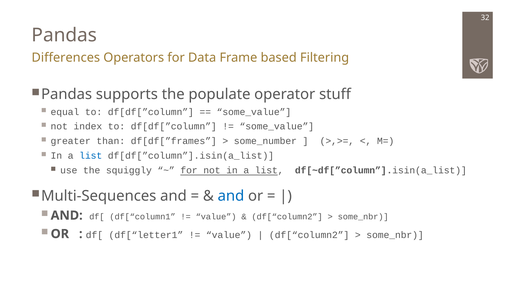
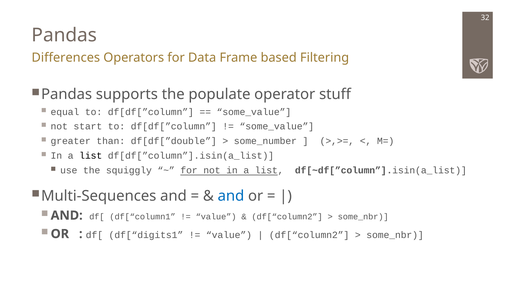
index: index -> start (88, 127)
df[df[”frames: df[df[”frames -> df[df[”double (174, 141)
list colour: blue -> black (91, 156)
df[“letter1: df[“letter1 -> df[“digits1 (146, 235)
